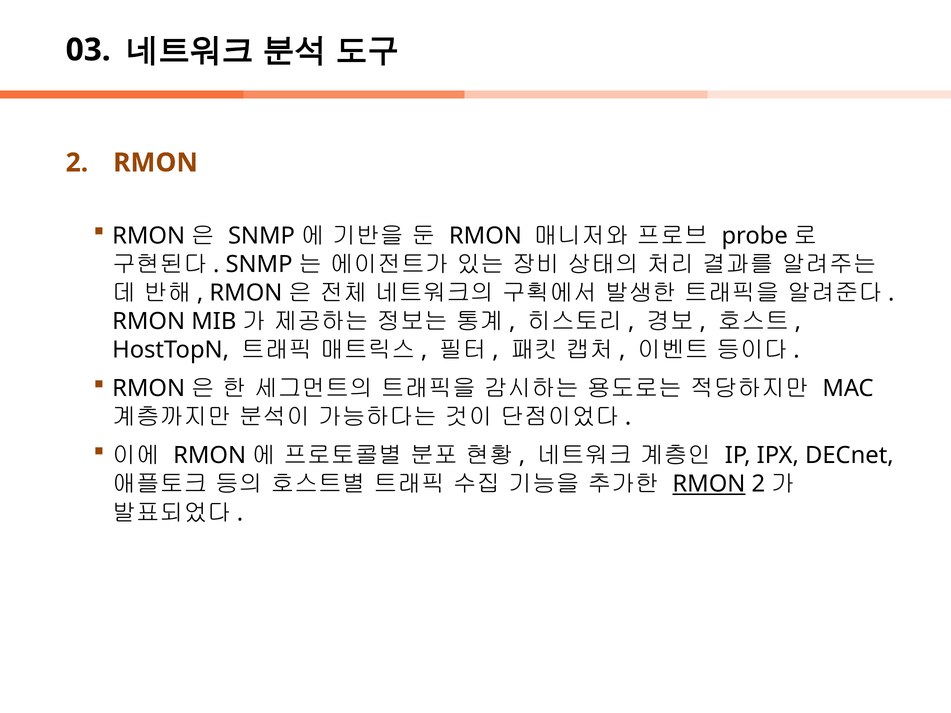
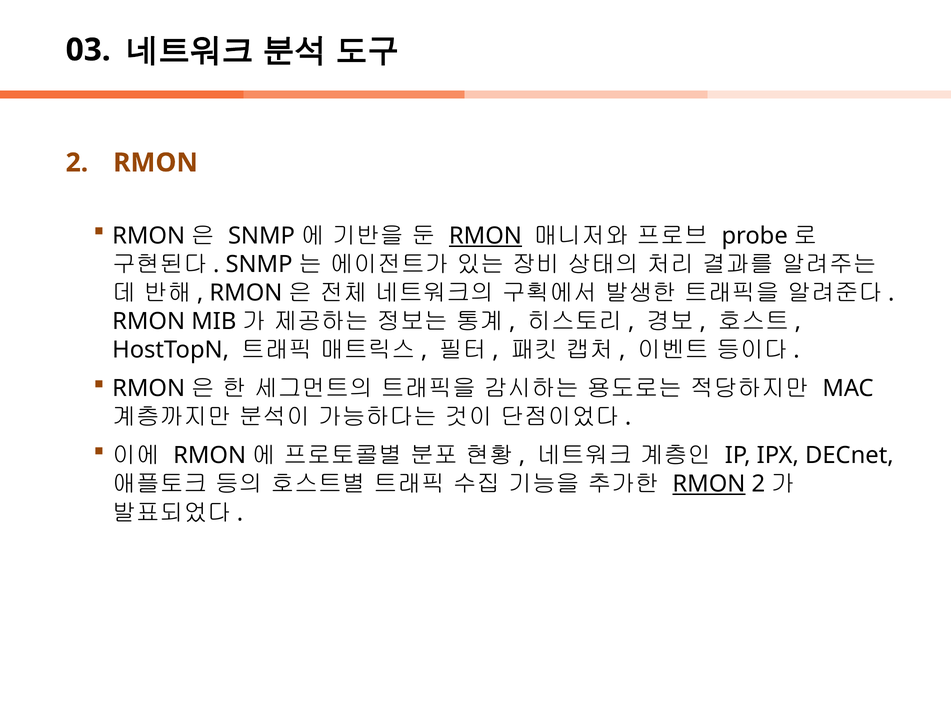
RMON underline: none -> present (485, 236)
